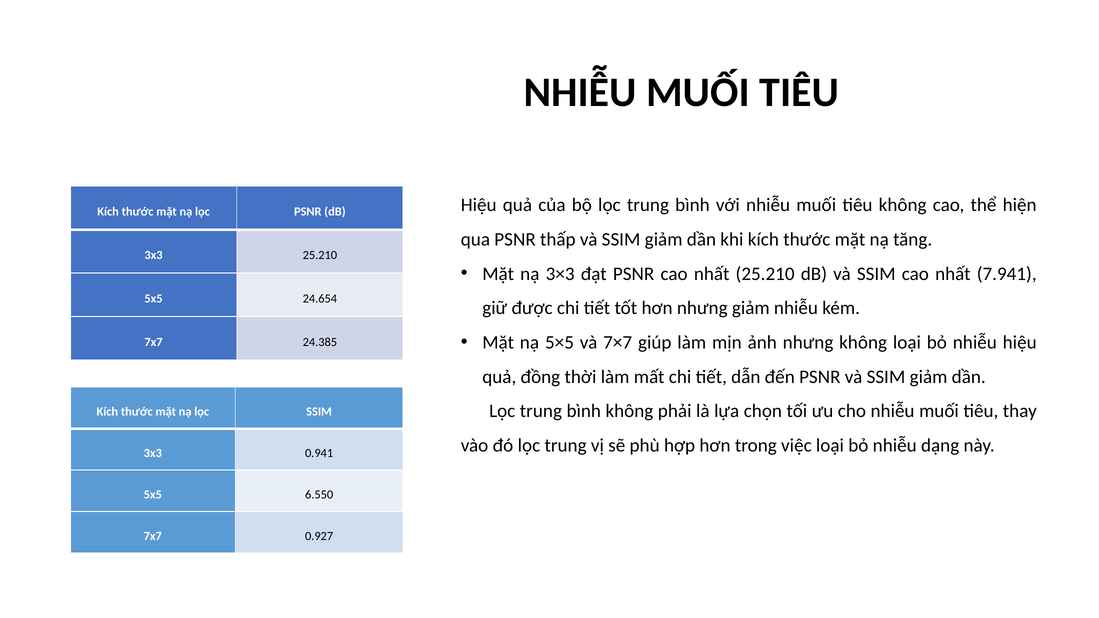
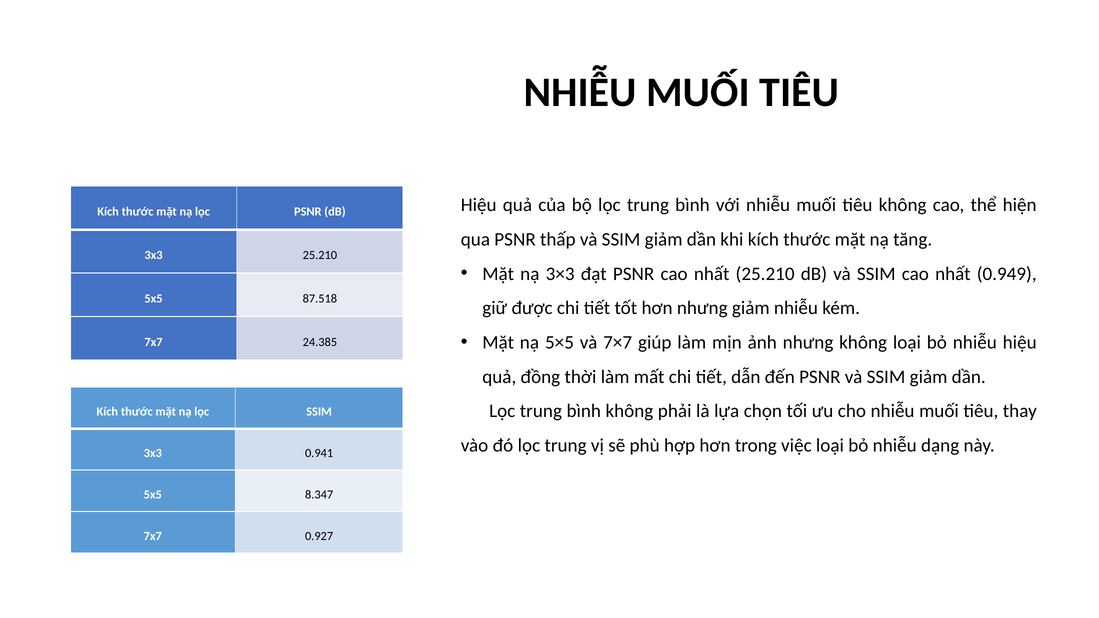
7.941: 7.941 -> 0.949 (1007, 274)
24.654: 24.654 -> 87.518 (320, 299)
6.550: 6.550 -> 8.347 (319, 495)
